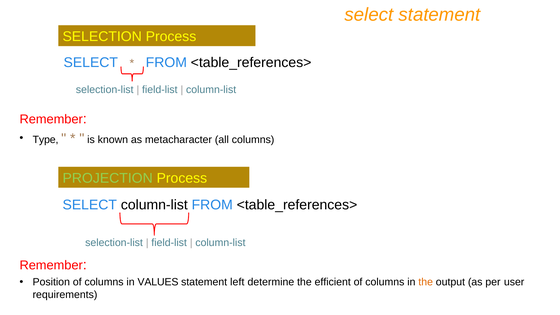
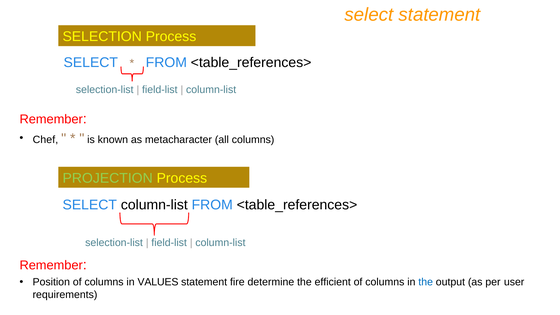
Type: Type -> Chef (45, 140)
left: left -> fire (237, 282)
the colour: orange -> blue (426, 282)
